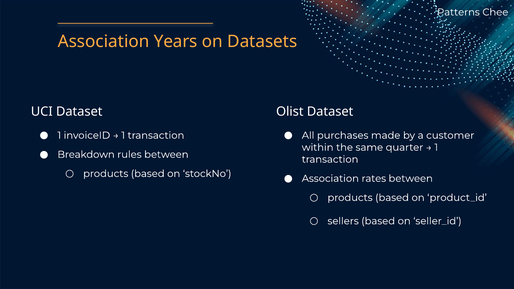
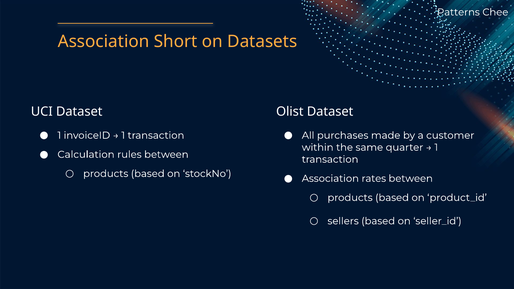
Years: Years -> Short (176, 42)
Breakdown: Breakdown -> Calculation (86, 155)
